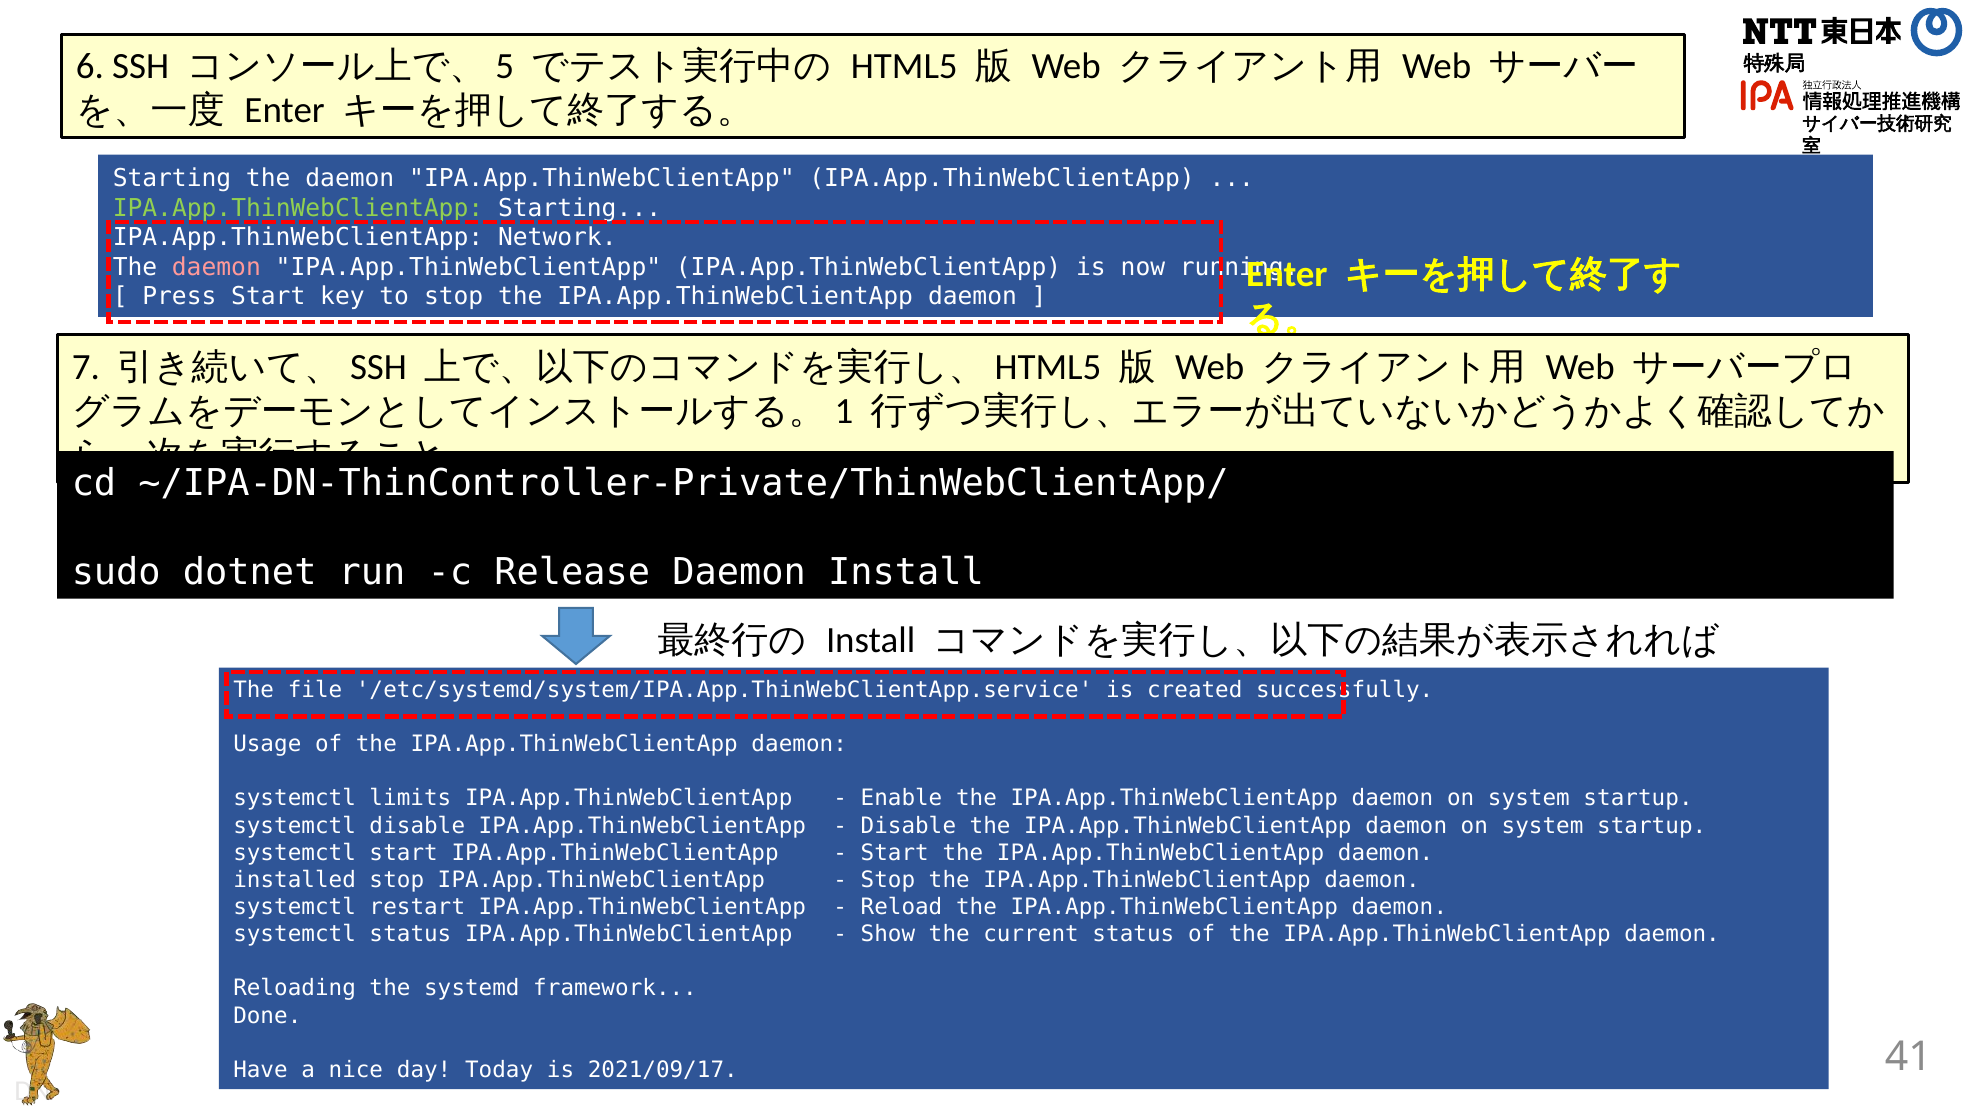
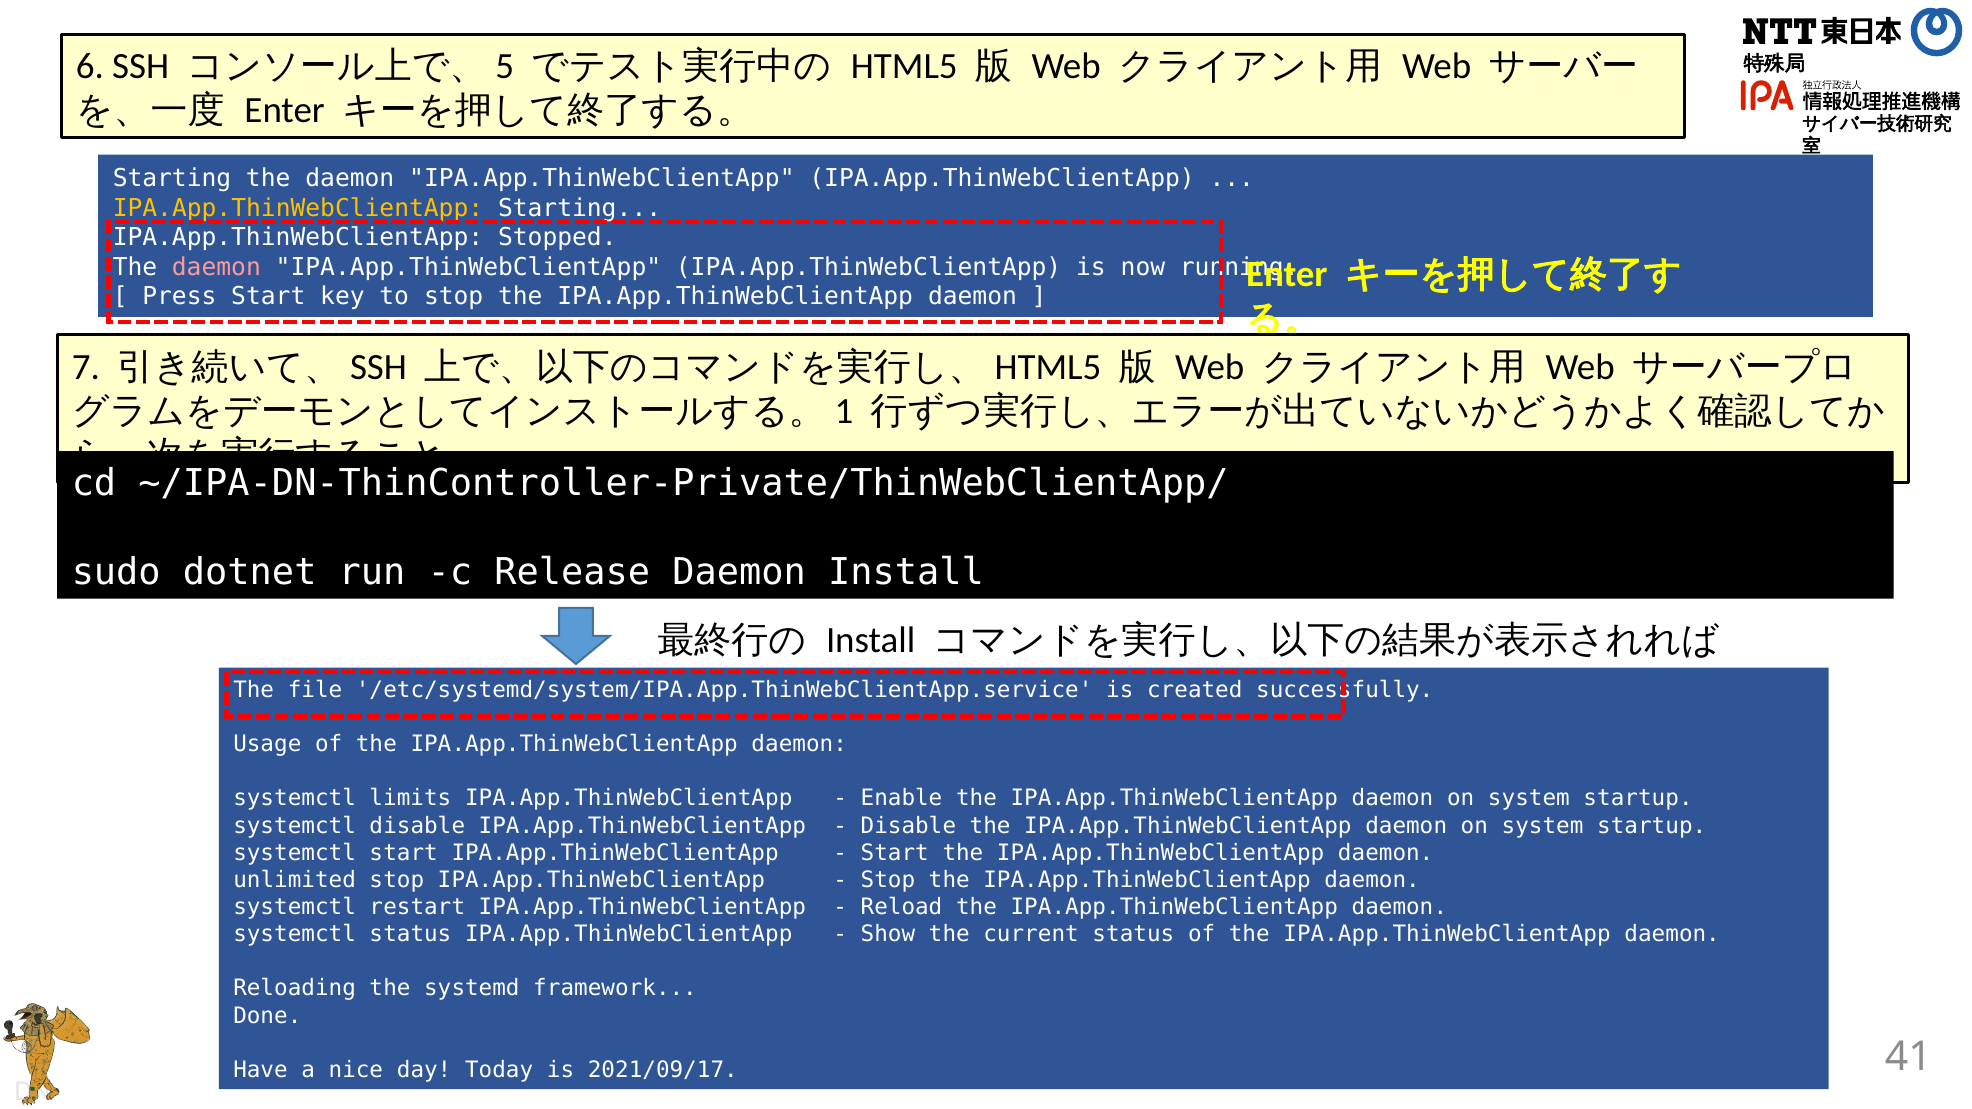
IPA.App.ThinWebClientApp colour: light green -> yellow (298, 208)
Network: Network -> Stopped (557, 238)
installed: installed -> unlimited (295, 880)
